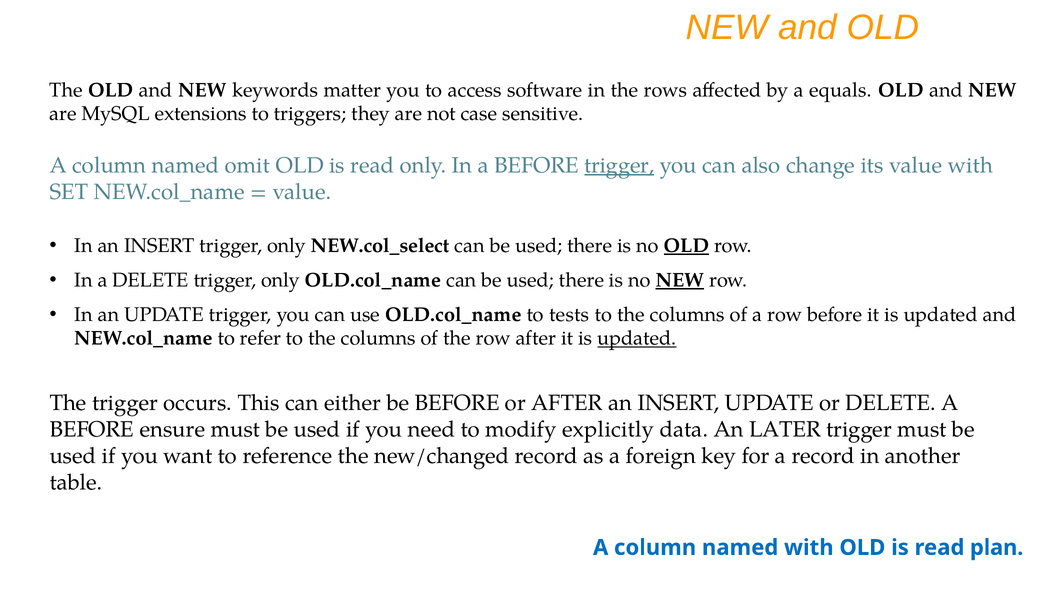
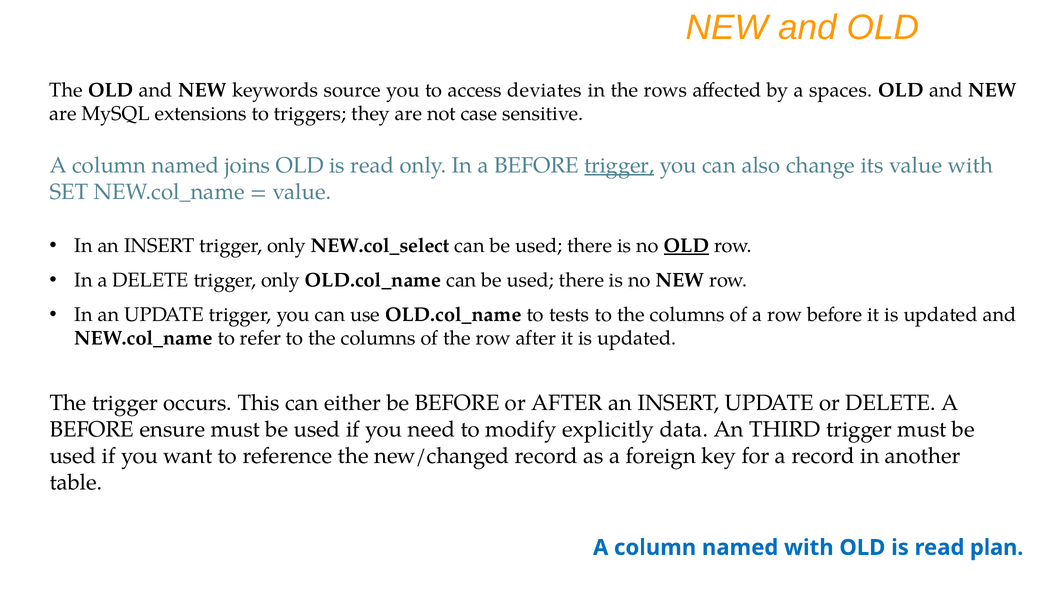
matter: matter -> source (352, 90)
software: software -> deviates (545, 90)
equals: equals -> spaces (841, 90)
omit: omit -> joins (248, 165)
NEW underline: present -> none (680, 280)
updated underline: present -> none (637, 339)
LATER: LATER -> THIRD (785, 429)
